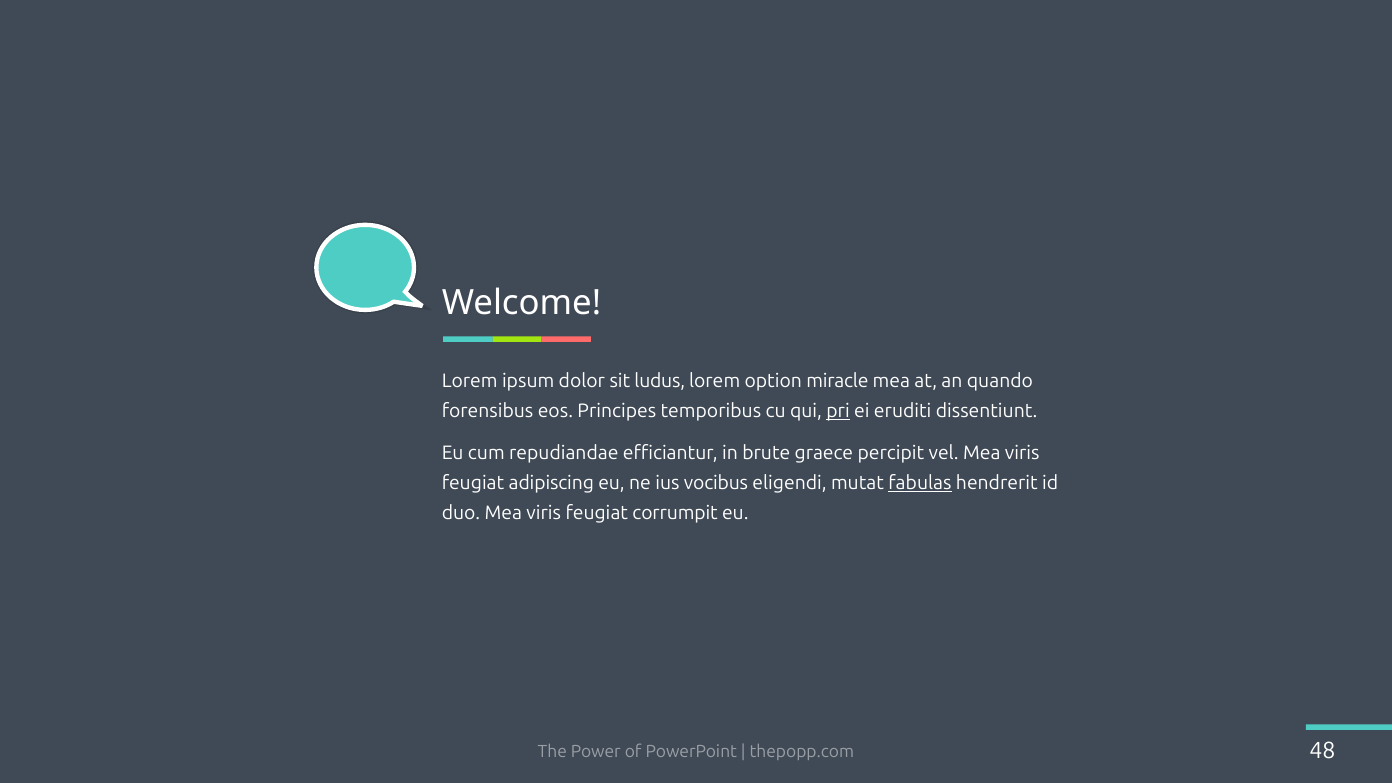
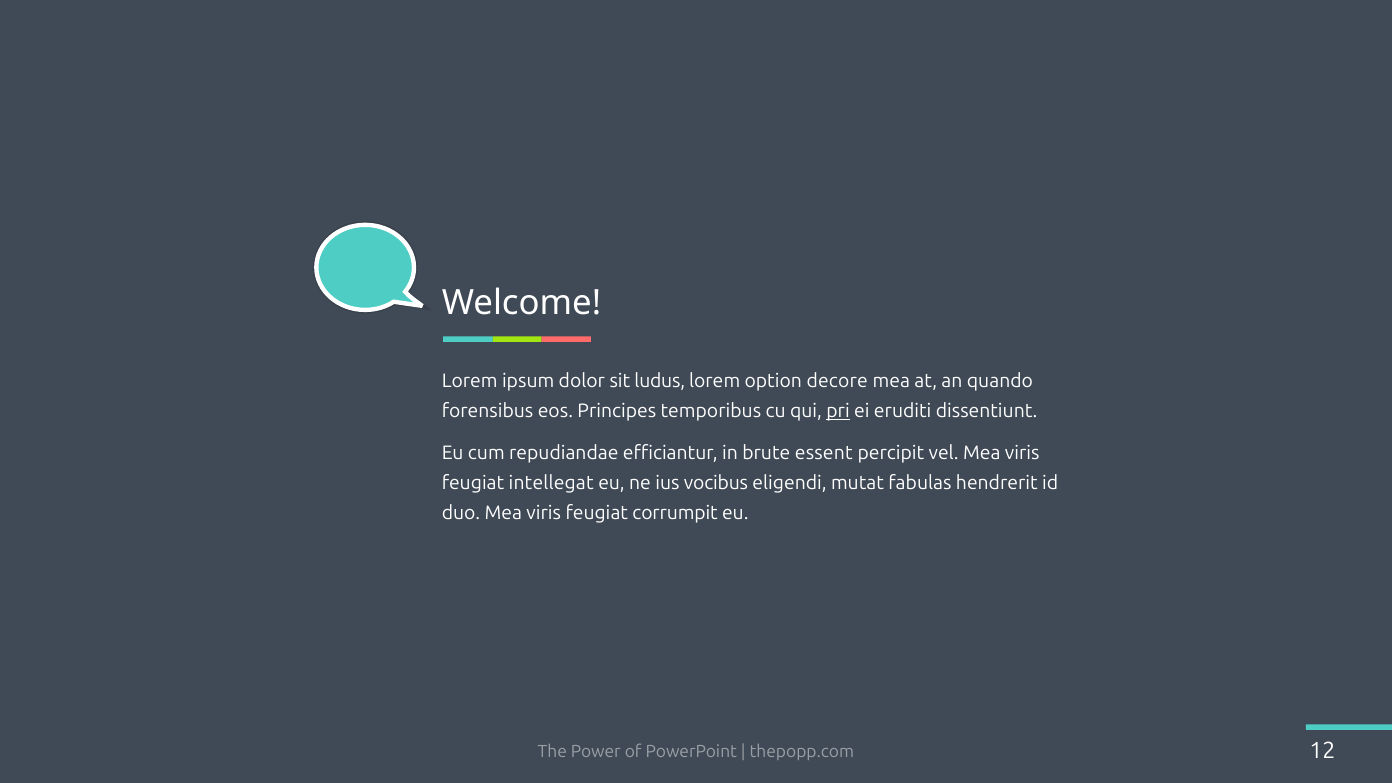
miracle: miracle -> decore (837, 381)
graece: graece -> essent (824, 453)
adipiscing: adipiscing -> intellegat (551, 483)
fabulas underline: present -> none (920, 483)
48: 48 -> 12 (1322, 751)
